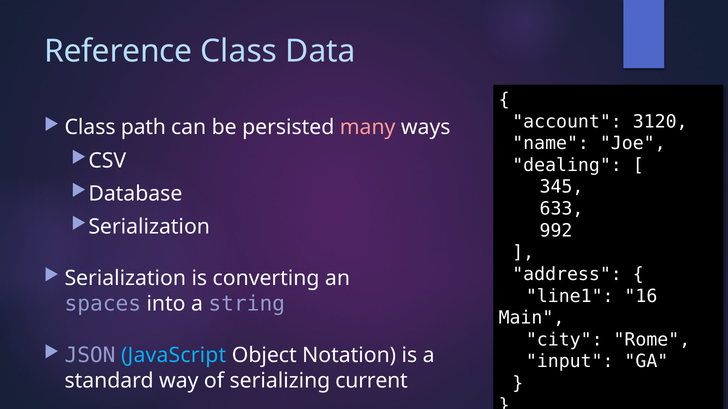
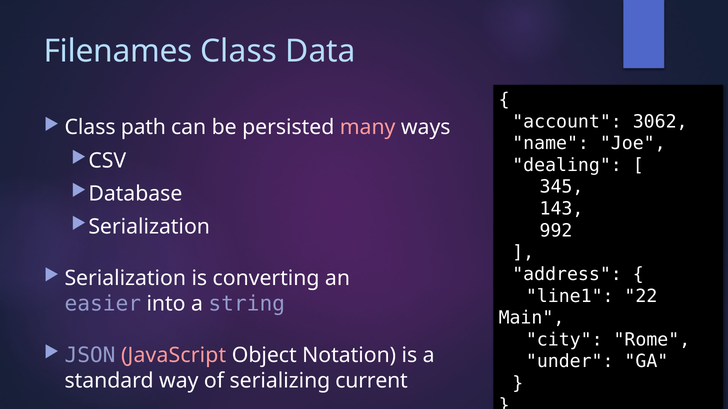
Reference: Reference -> Filenames (118, 51)
3120: 3120 -> 3062 (660, 122)
633: 633 -> 143 (561, 209)
16: 16 -> 22 (641, 296)
spaces: spaces -> easier (103, 304)
JavaScript colour: light blue -> pink (174, 356)
input: input -> under (570, 362)
